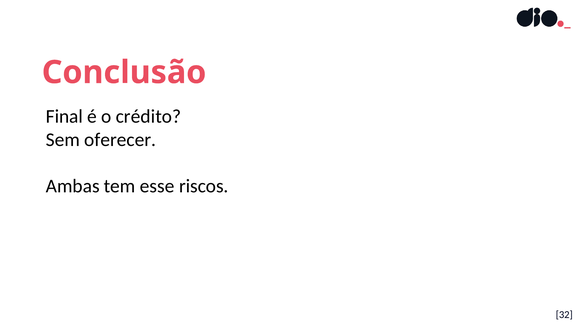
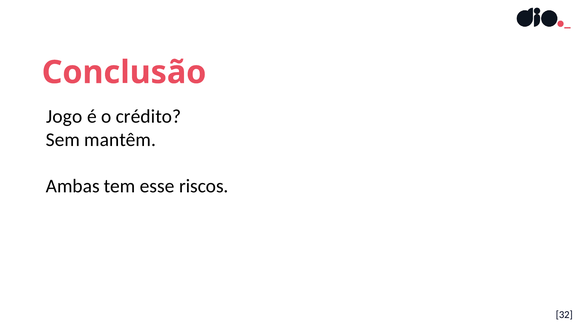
Final: Final -> Jogo (64, 116)
oferecer: oferecer -> mantêm (120, 140)
